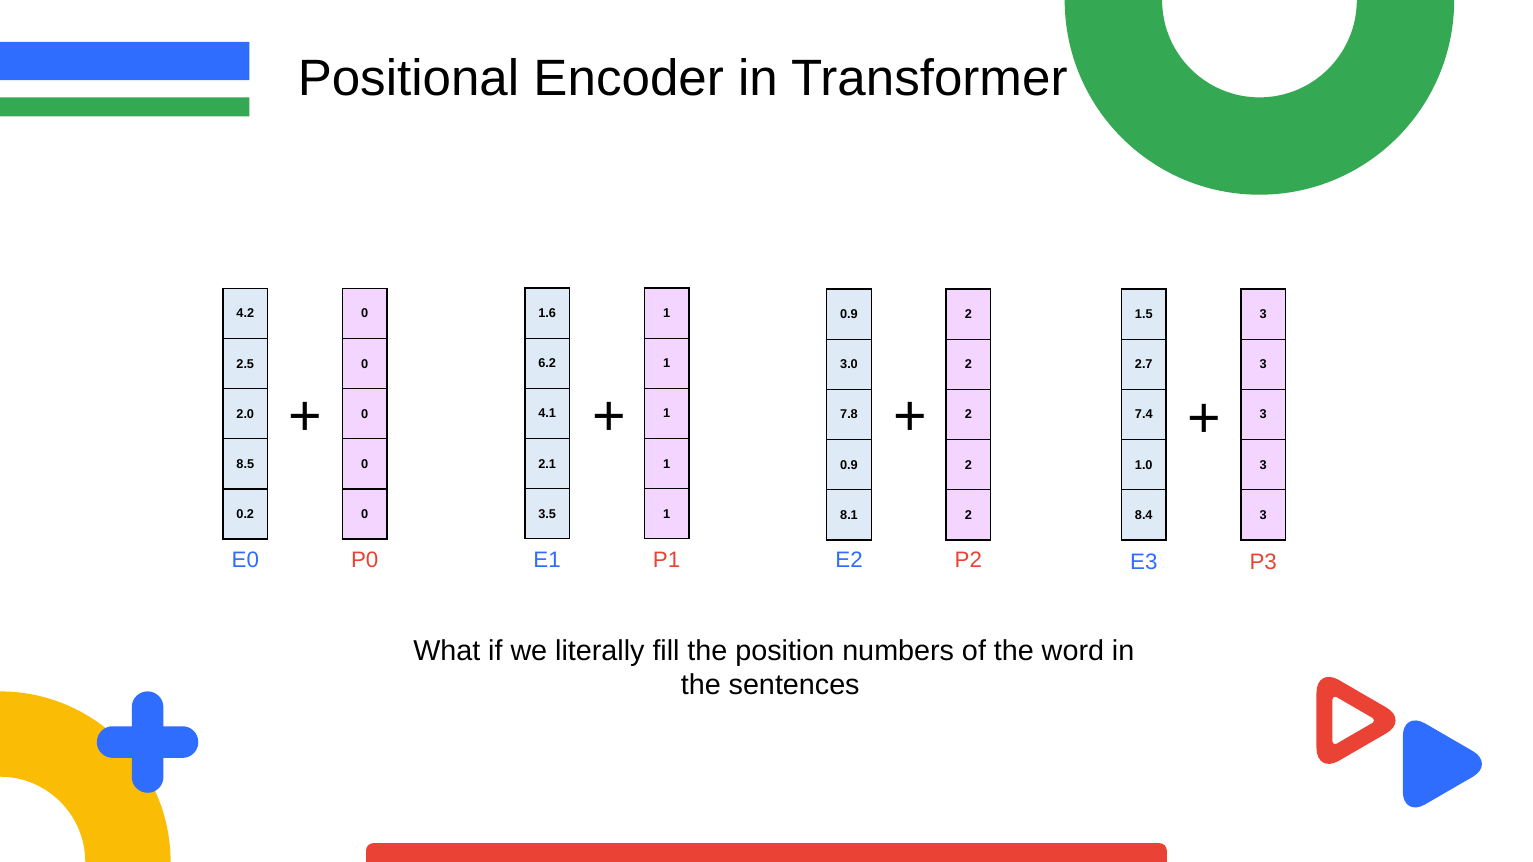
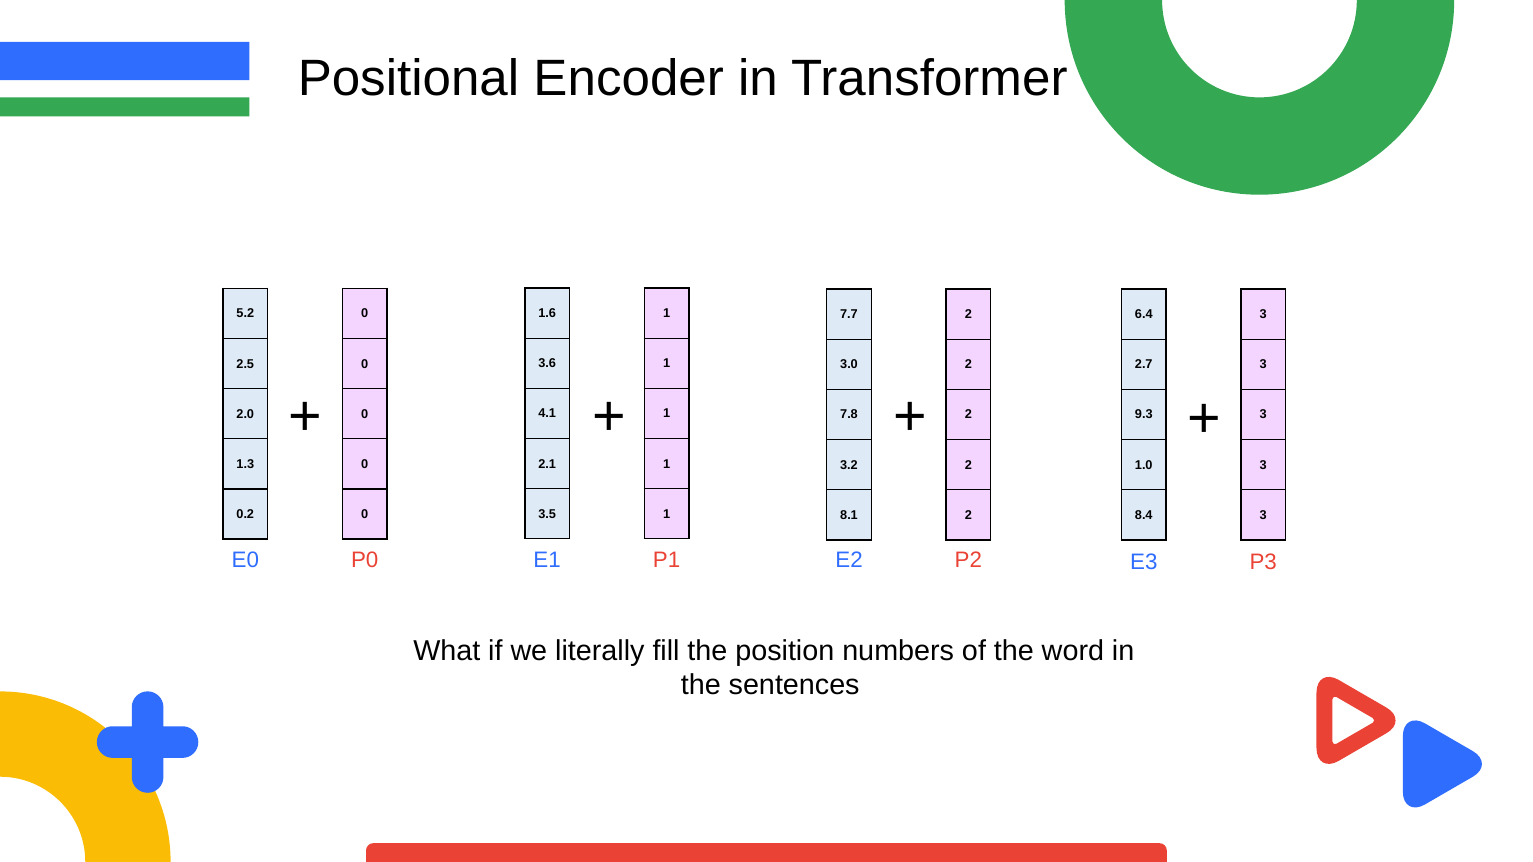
4.2: 4.2 -> 5.2 (245, 314)
0.9: 0.9 -> 7.7 (849, 315)
1.5: 1.5 -> 6.4 (1144, 315)
6.2: 6.2 -> 3.6 (547, 364)
7.4: 7.4 -> 9.3 (1144, 415)
8.5: 8.5 -> 1.3 (245, 464)
0.9: 0.9 -> 3.2 (849, 465)
